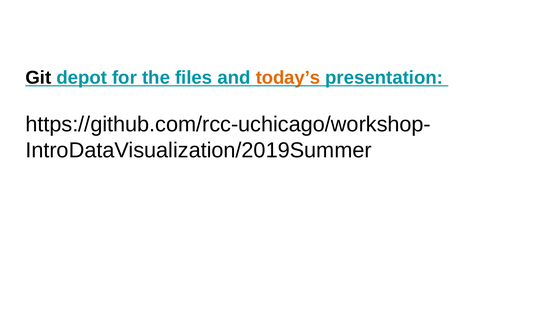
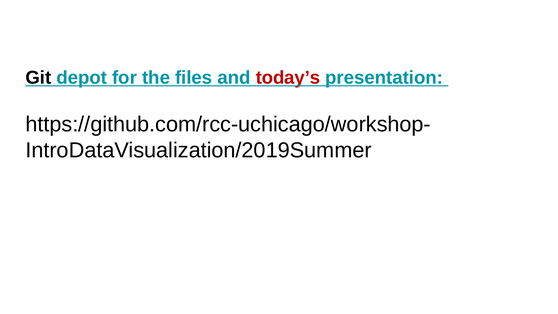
today’s colour: orange -> red (288, 78)
